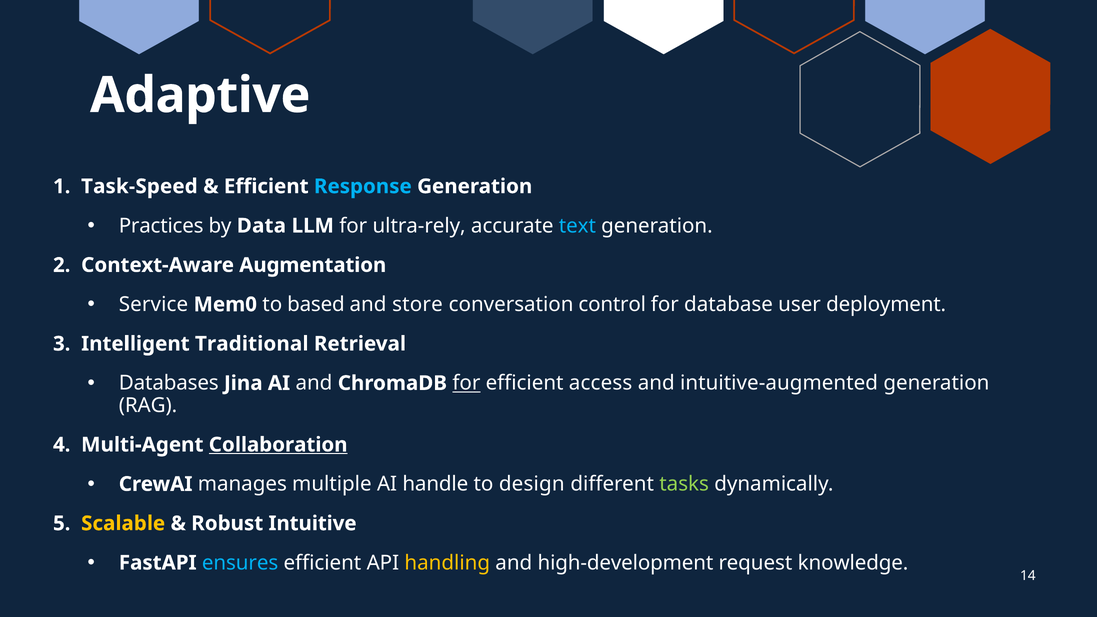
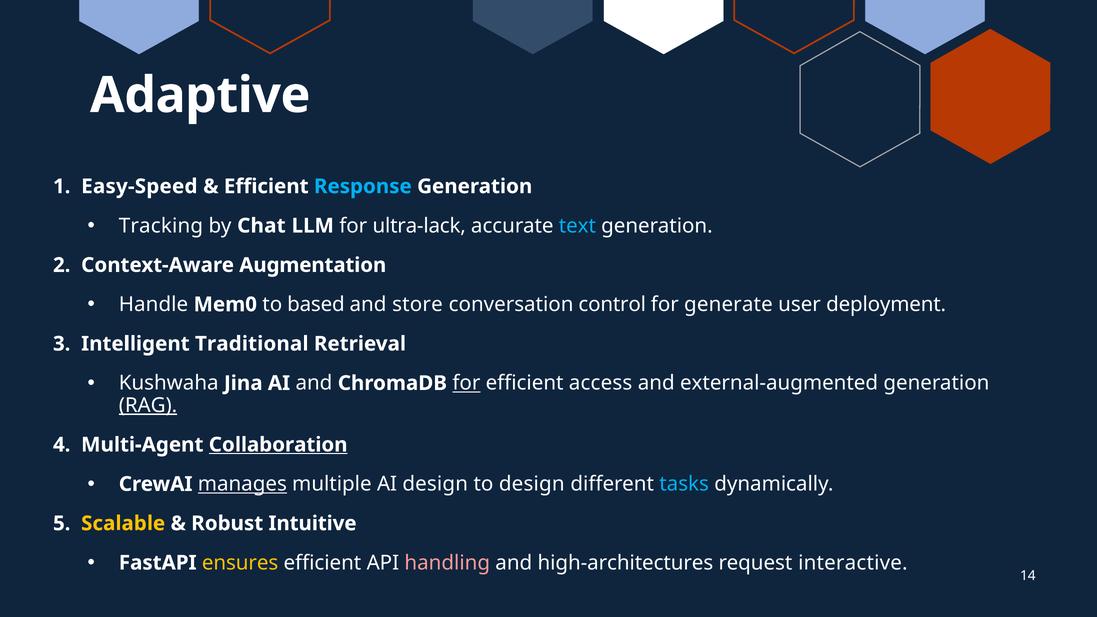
Task-Speed: Task-Speed -> Easy-Speed (139, 186)
Practices: Practices -> Tracking (161, 226)
Data: Data -> Chat (261, 226)
ultra-rely: ultra-rely -> ultra-lack (419, 226)
Service: Service -> Handle (154, 304)
database: database -> generate (728, 304)
Databases: Databases -> Kushwaha (169, 383)
intuitive-augmented: intuitive-augmented -> external-augmented (779, 383)
RAG underline: none -> present (148, 405)
manages underline: none -> present (242, 484)
AI handle: handle -> design (435, 484)
tasks colour: light green -> light blue (684, 484)
ensures colour: light blue -> yellow (240, 563)
handling colour: yellow -> pink (447, 563)
high-development: high-development -> high-architectures (625, 563)
knowledge: knowledge -> interactive (853, 563)
